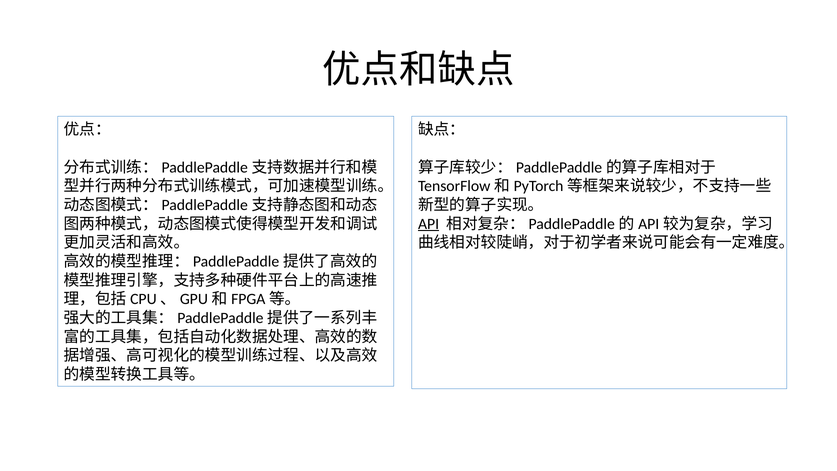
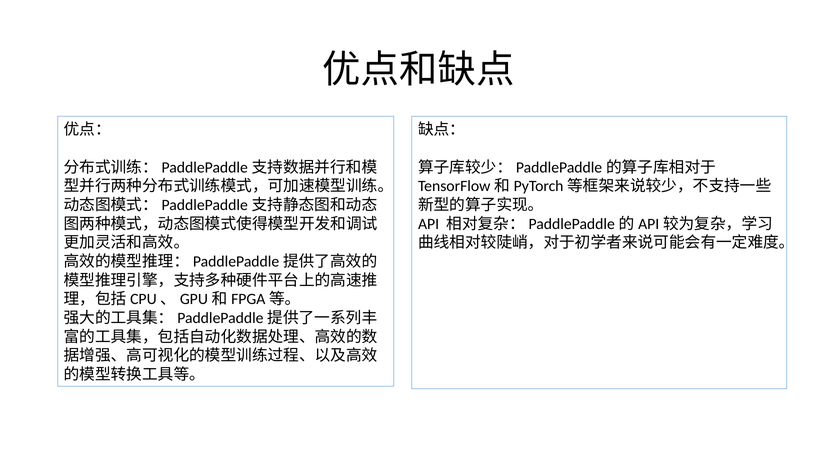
API underline: present -> none (429, 224)
